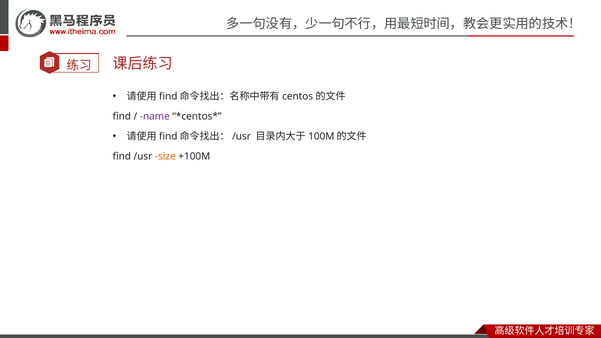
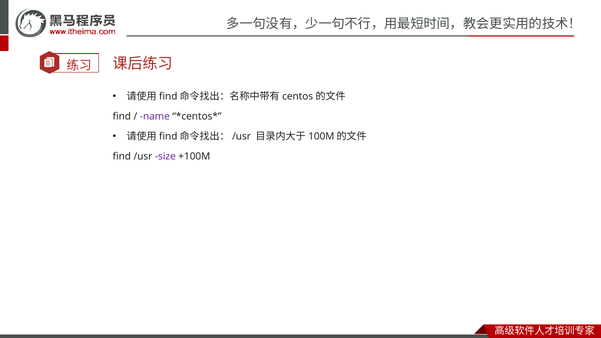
size colour: orange -> purple (165, 157)
